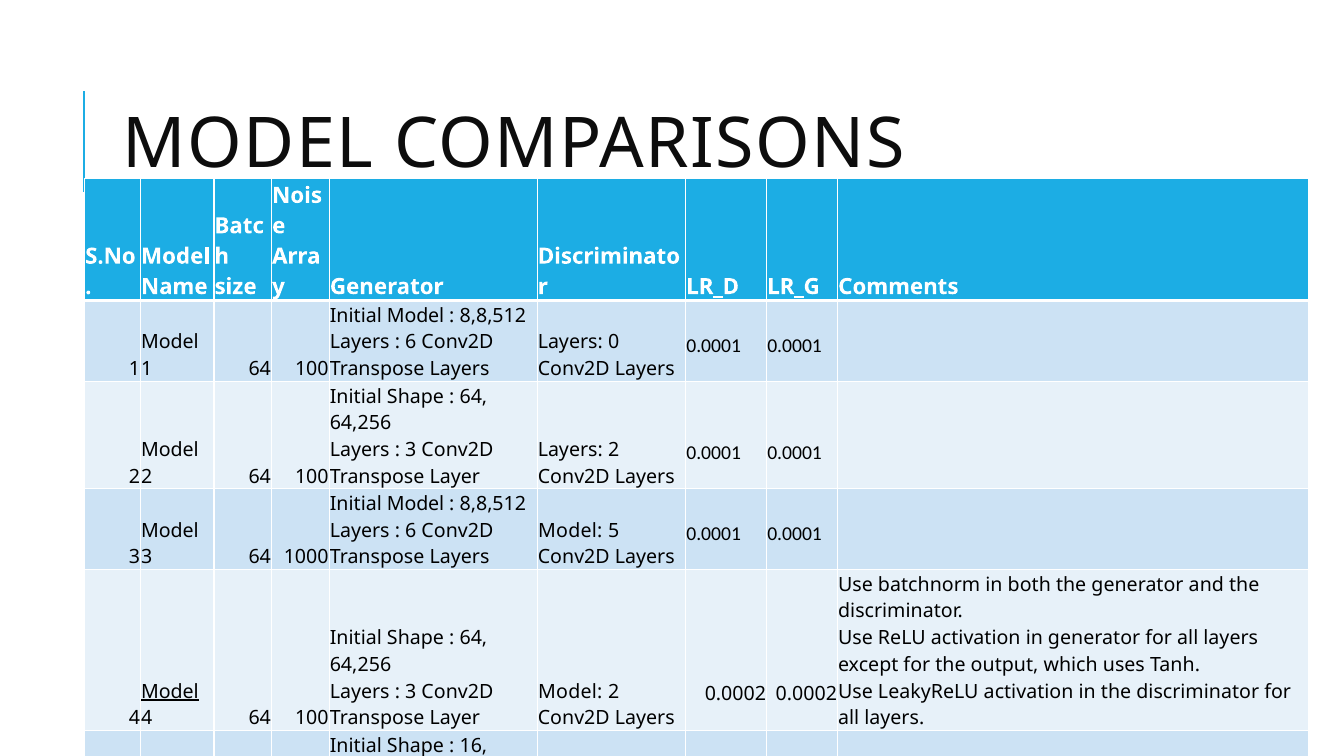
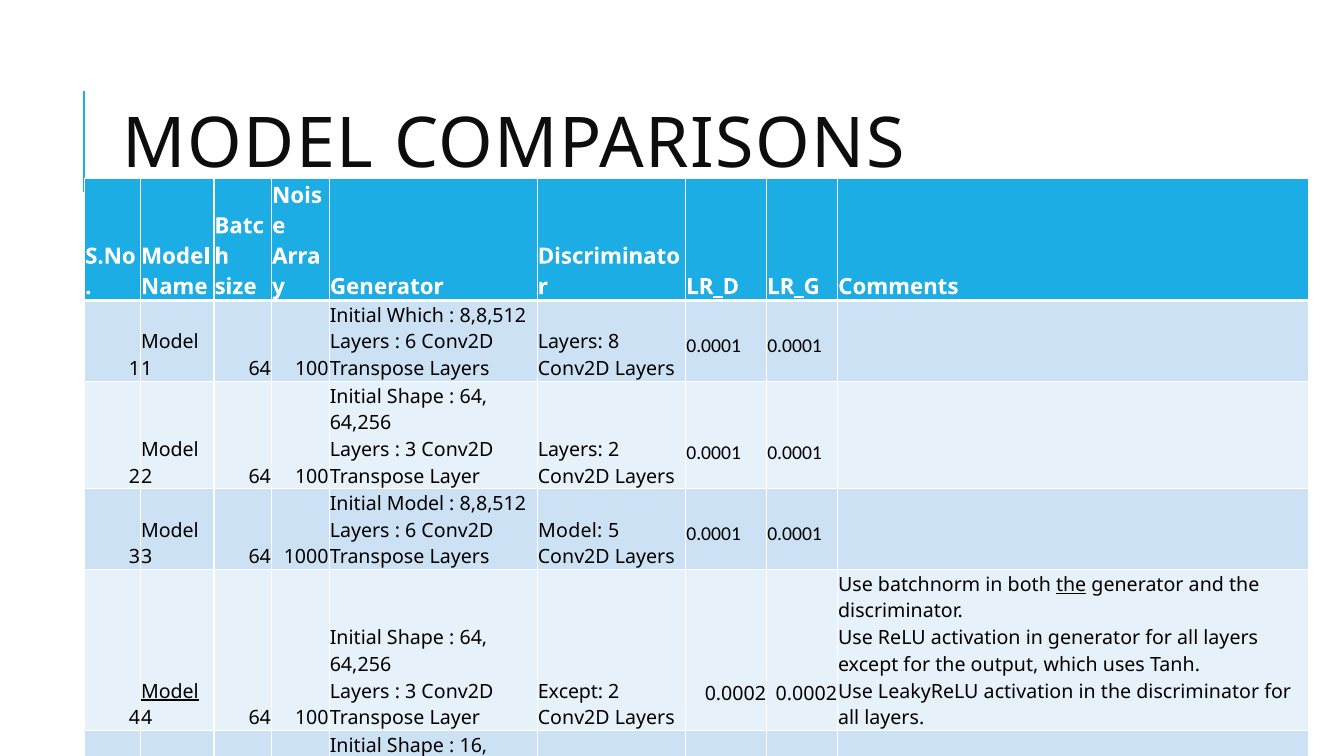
Model: Model -> Which (415, 316)
0: 0 -> 8 (614, 342)
the underline: none -> present (1071, 585)
Model: Model -> Except (570, 692)
